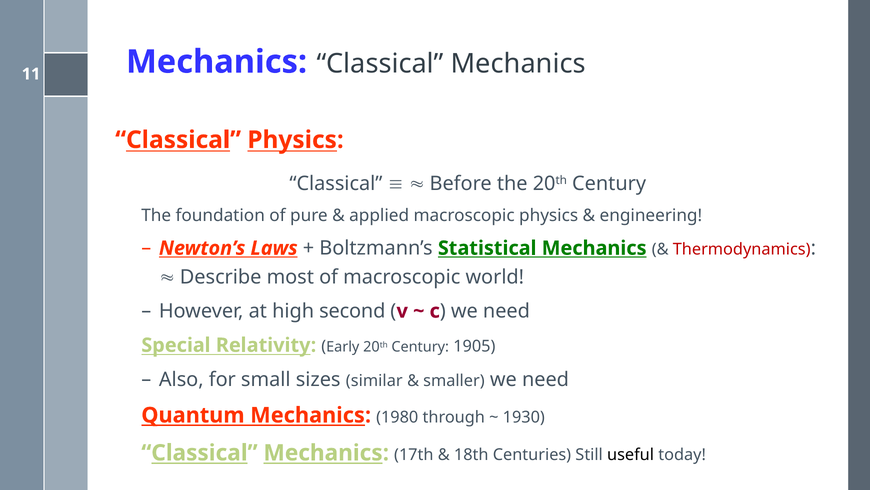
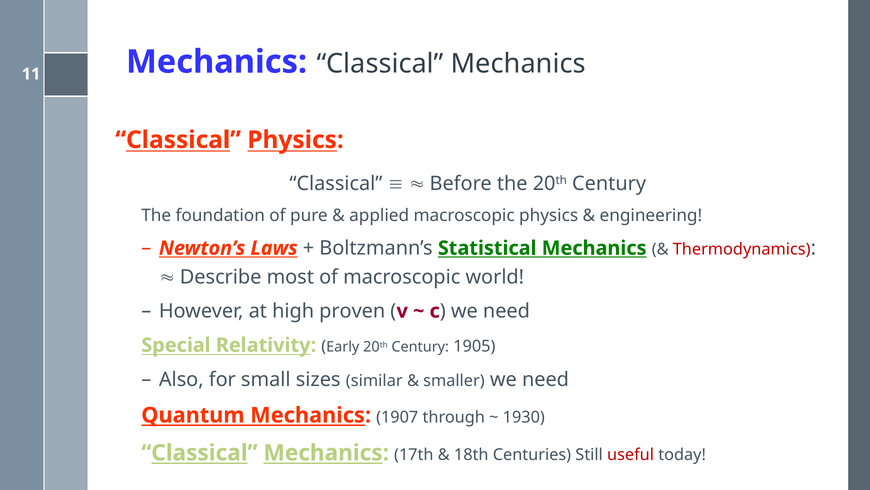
second: second -> proven (352, 311)
1980: 1980 -> 1907 (397, 417)
useful colour: black -> red (631, 455)
